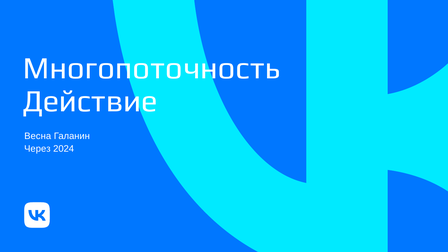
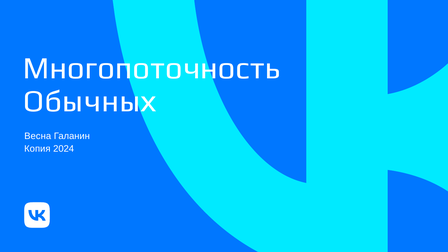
Действие: Действие -> Обычных (90, 101)
Через: Через -> Копия (37, 149)
